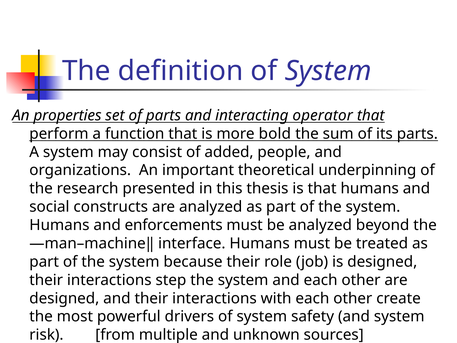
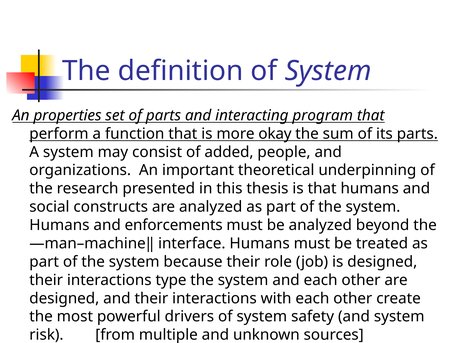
operator: operator -> program (323, 115)
bold: bold -> okay (275, 134)
step: step -> type (171, 280)
